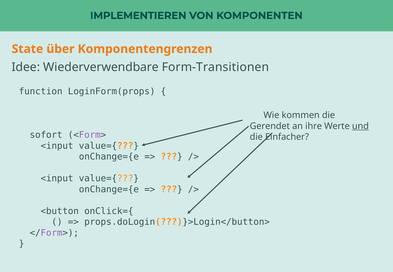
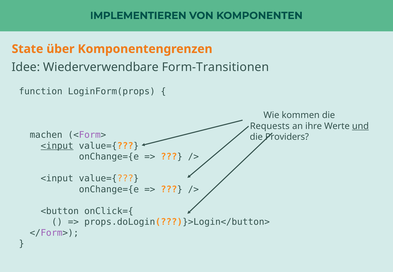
Gerendet: Gerendet -> Requests (270, 126)
sofort: sofort -> machen (46, 135)
Einfacher: Einfacher -> Providers (287, 137)
<input underline: none -> present (57, 146)
